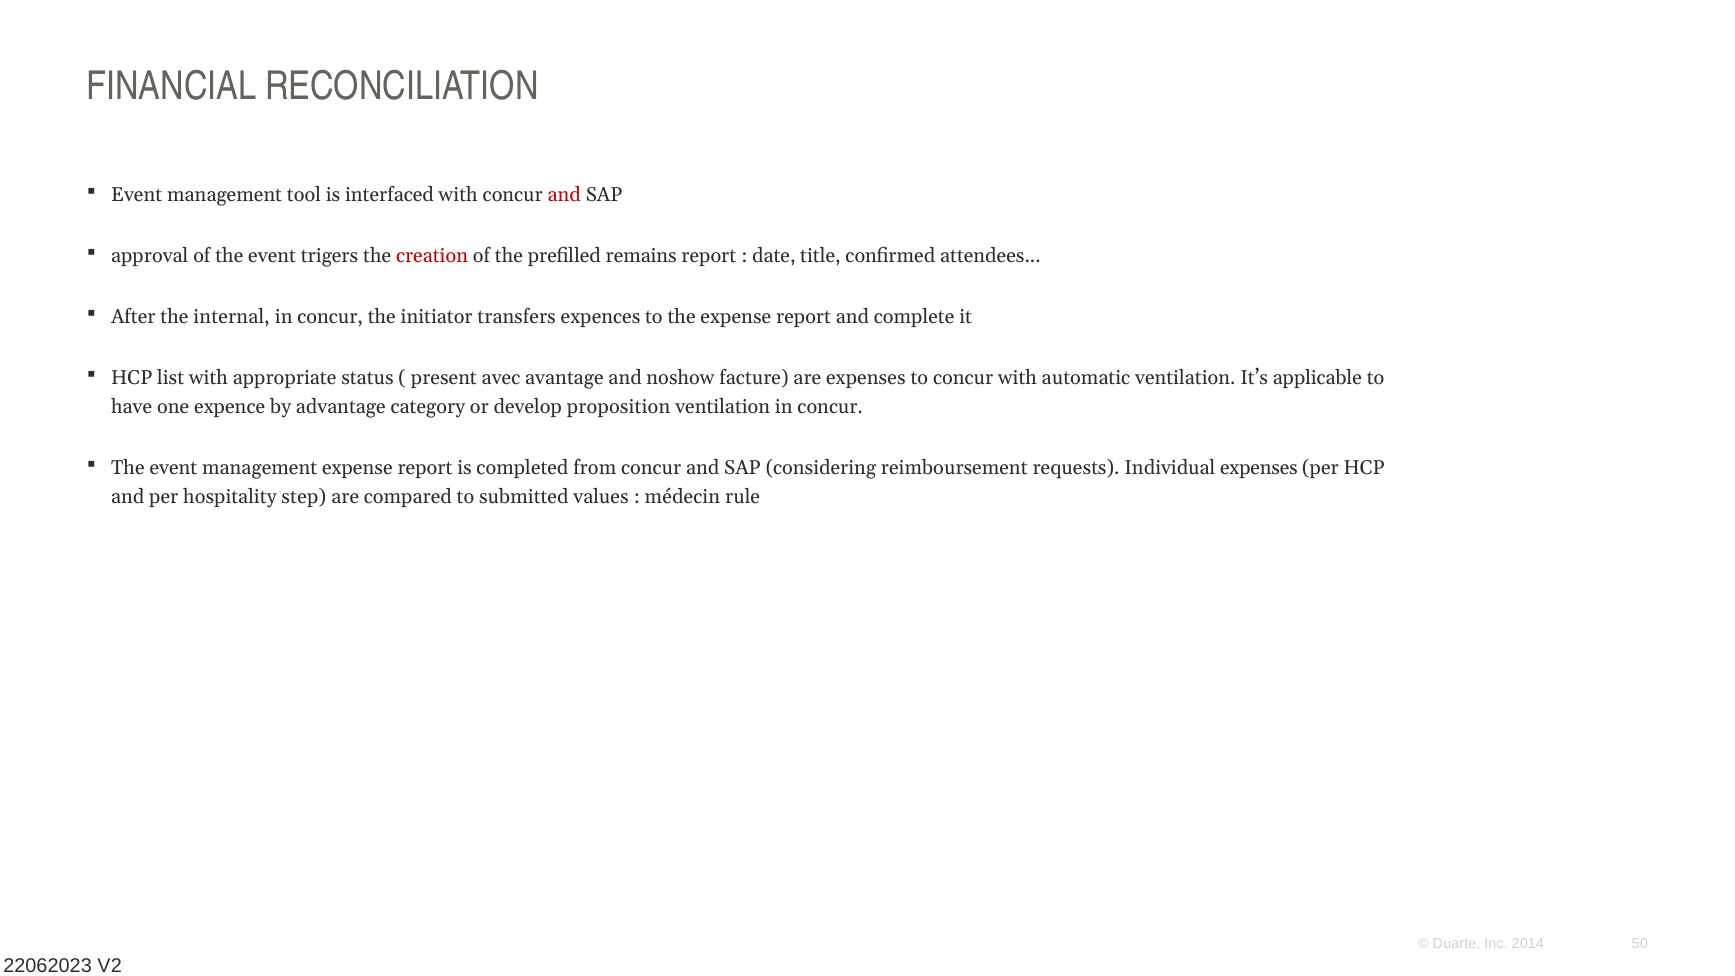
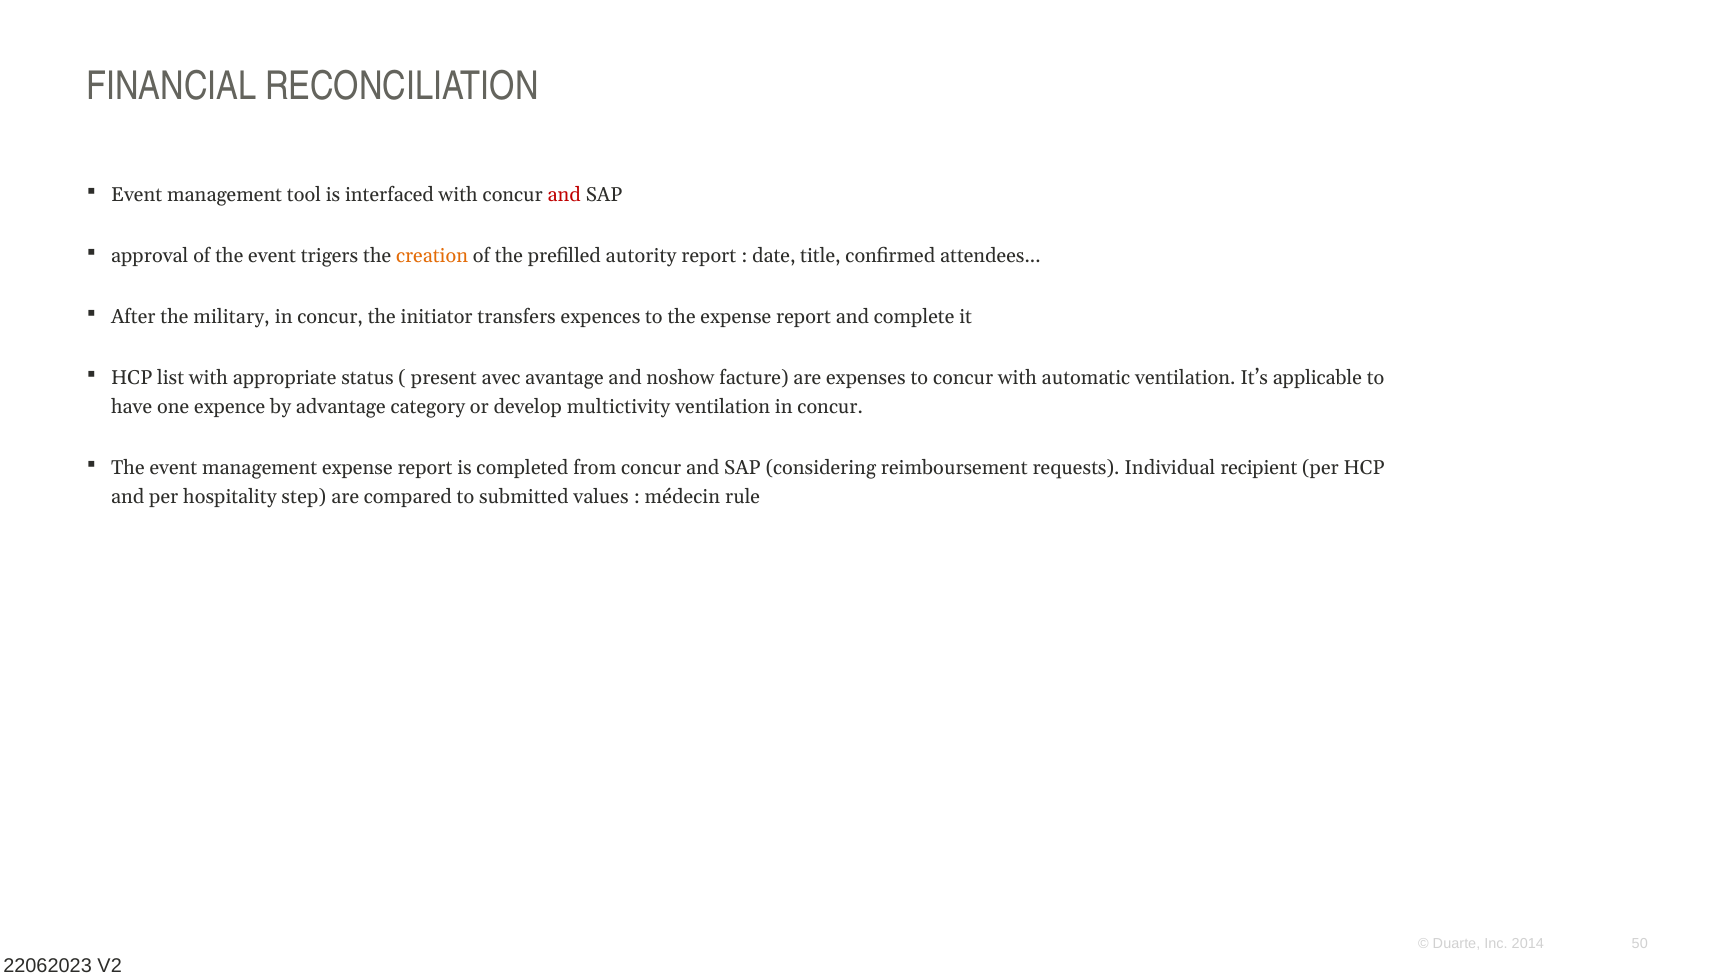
creation colour: red -> orange (432, 256)
remains: remains -> autority (641, 256)
internal: internal -> military (232, 317)
proposition: proposition -> multictivity (619, 407)
Individual expenses: expenses -> recipient (1259, 468)
